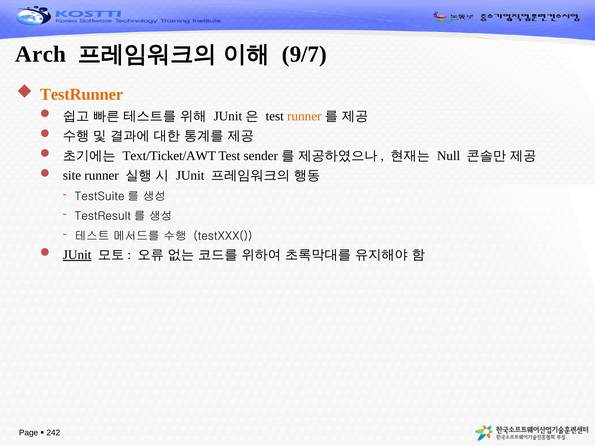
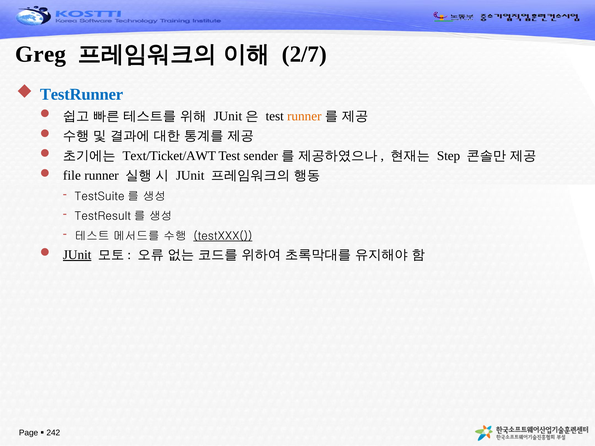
Arch: Arch -> Greg (41, 54)
9/7: 9/7 -> 2/7 (304, 54)
TestRunner colour: orange -> blue (82, 95)
Null: Null -> Step (449, 156)
site: site -> file (72, 176)
testXXX( underline: none -> present (223, 236)
